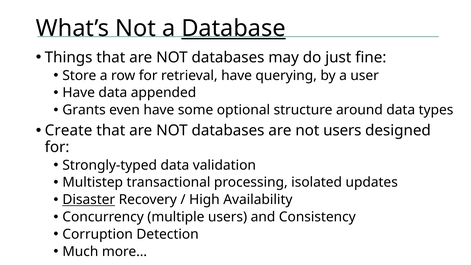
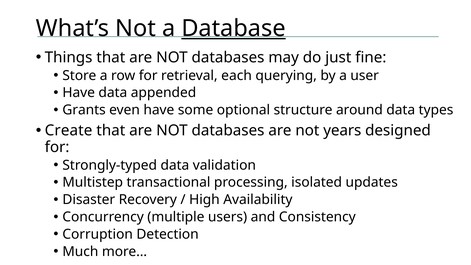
retrieval have: have -> each (237, 75)
not users: users -> years (342, 131)
Disaster underline: present -> none (89, 200)
